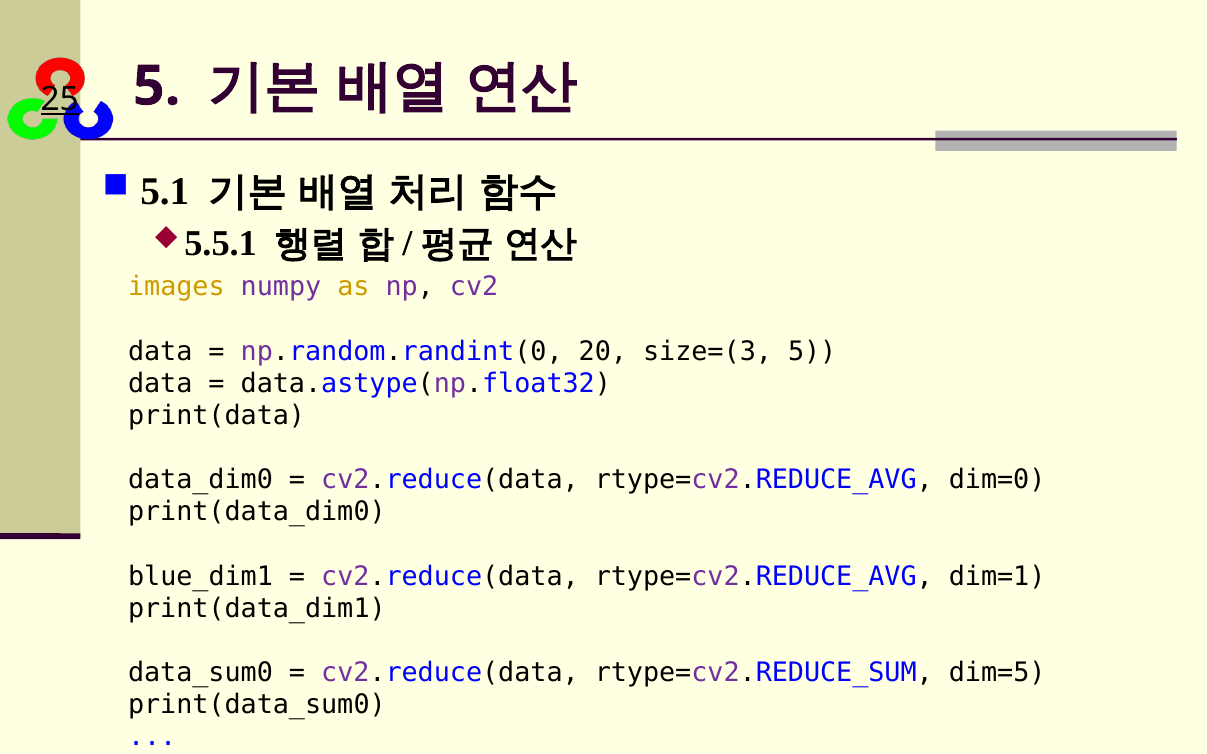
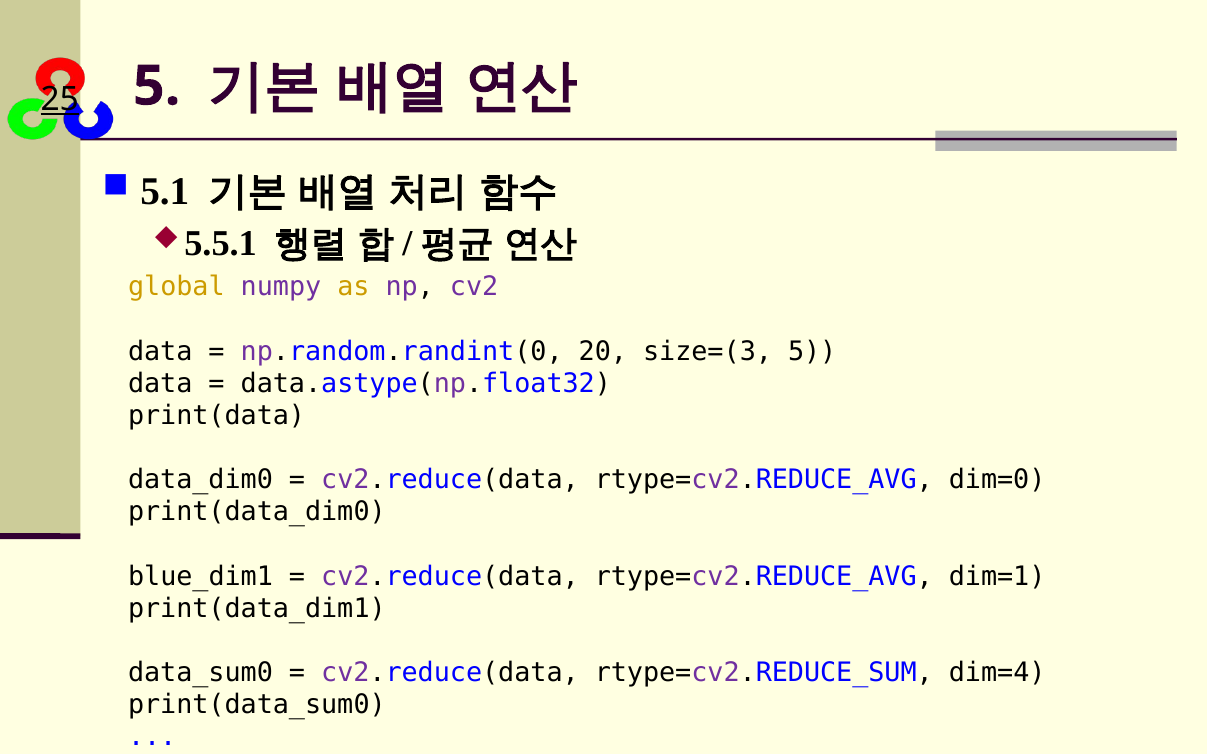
images: images -> global (176, 287)
dim=5: dim=5 -> dim=4 (997, 673)
